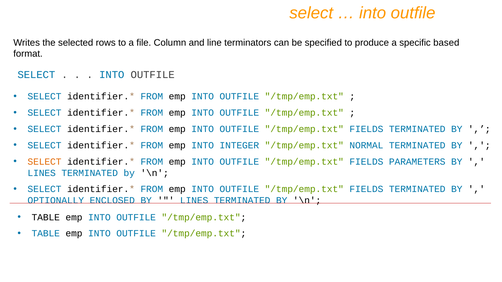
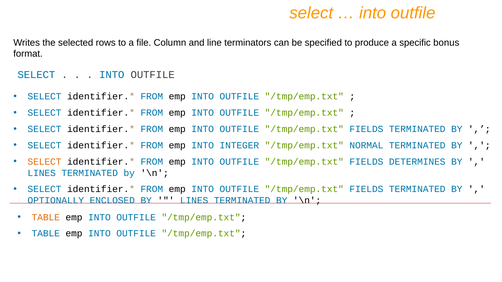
based: based -> bonus (446, 43)
PARAMETERS: PARAMETERS -> DETERMINES (417, 162)
TABLE colour: black -> orange (46, 218)
